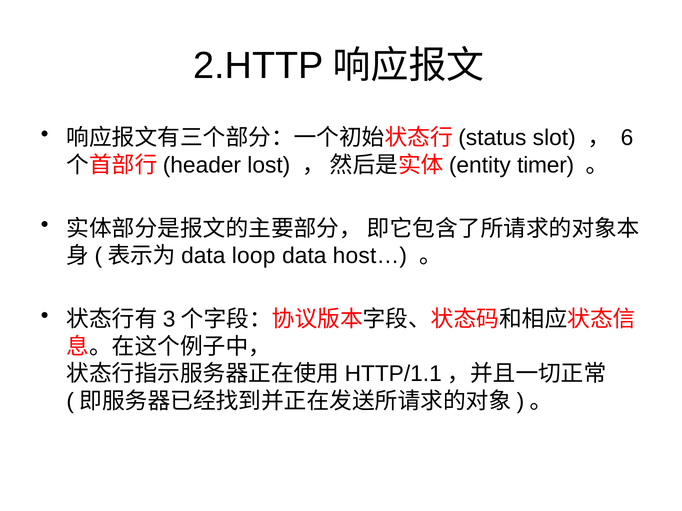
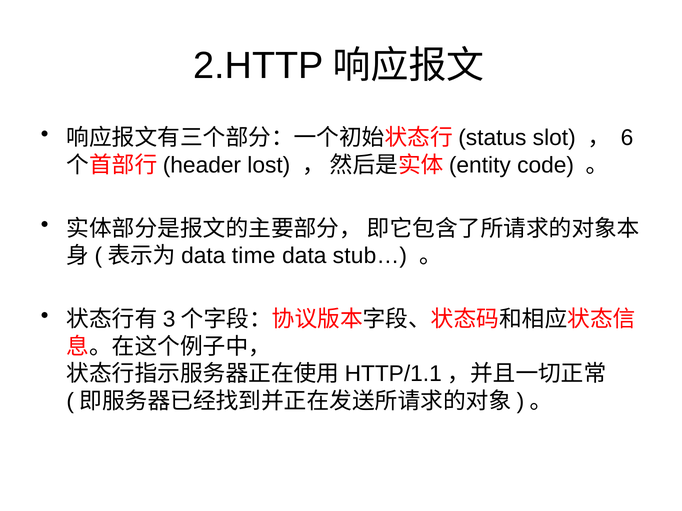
timer: timer -> code (546, 165)
loop: loop -> time (254, 256)
host…: host… -> stub… (370, 256)
